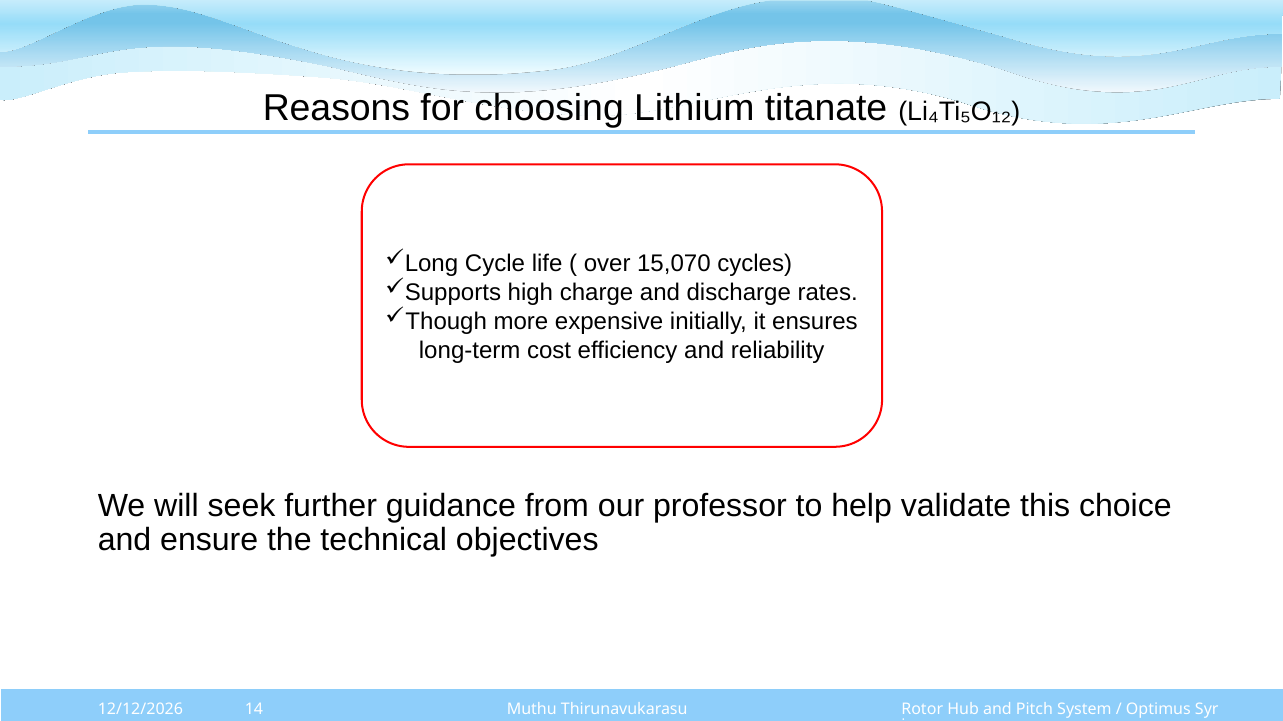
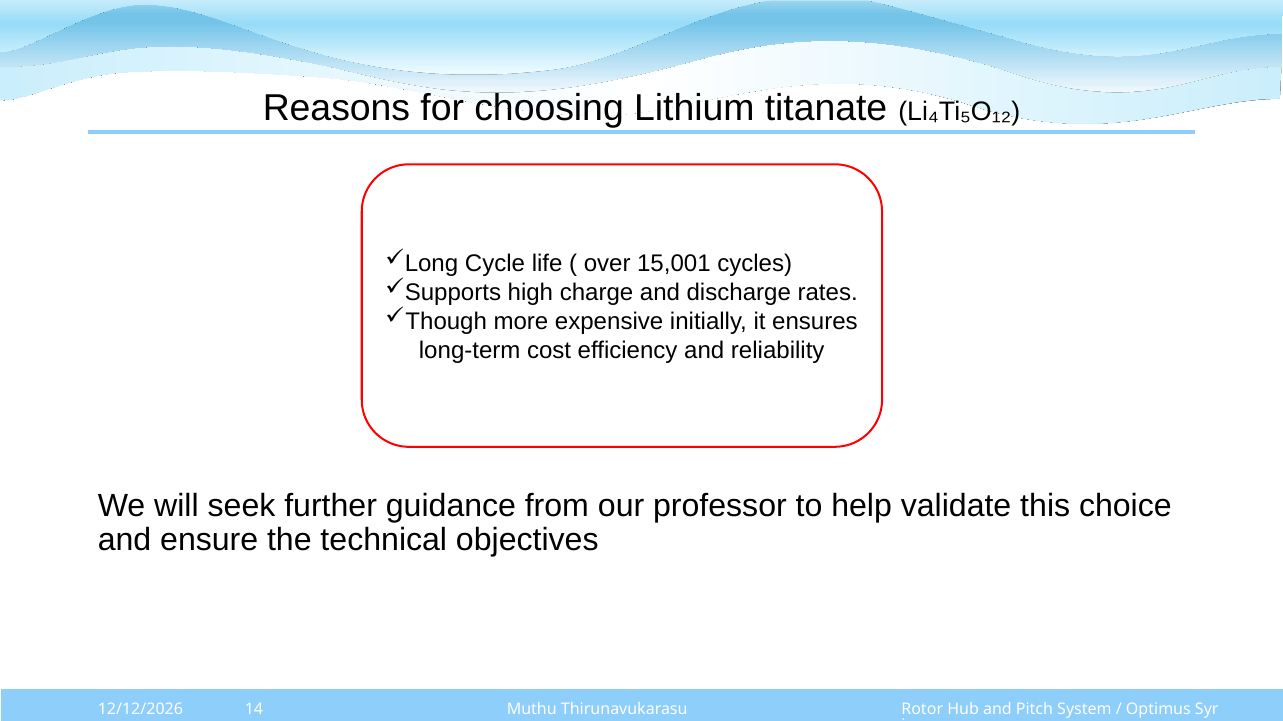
15,070: 15,070 -> 15,001 (674, 264)
